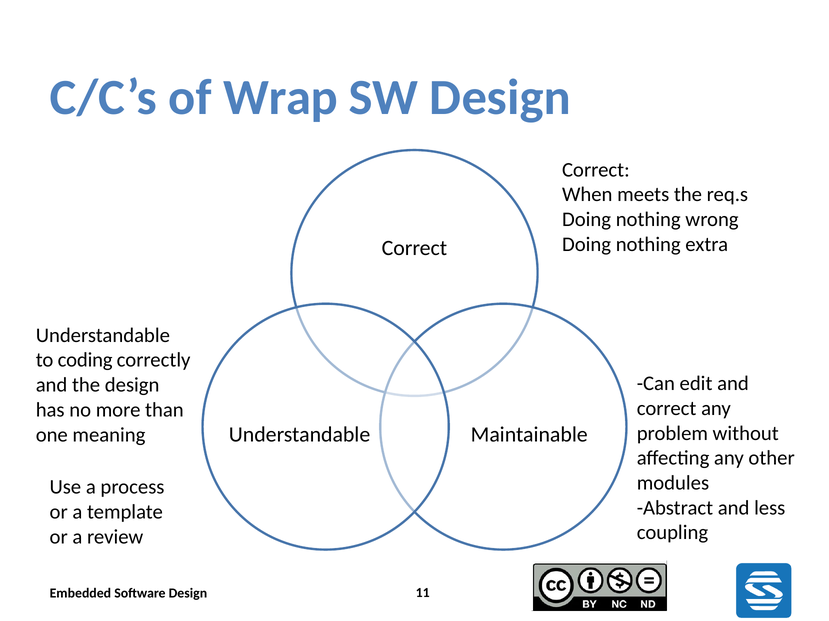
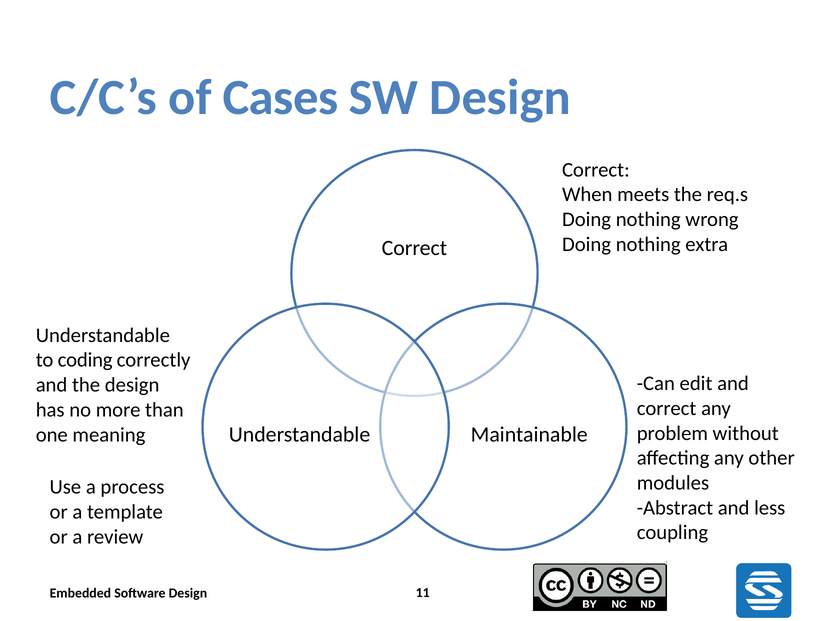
Wrap: Wrap -> Cases (280, 98)
